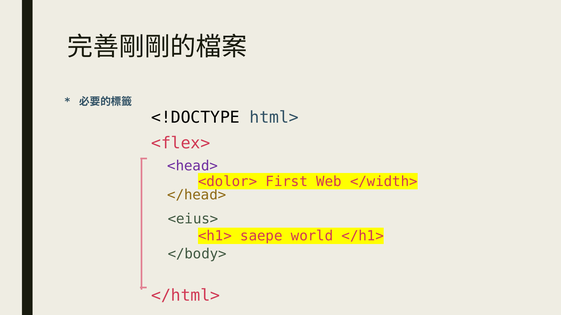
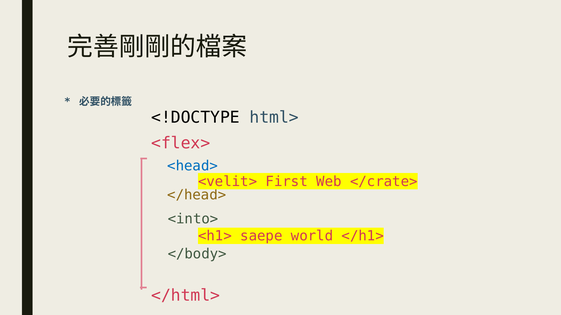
<head> colour: purple -> blue (193, 166)
<dolor>: <dolor> -> <velit> (228, 182)
</width>: </width> -> </crate> (384, 182)
<eius>: <eius> -> <into> (193, 219)
